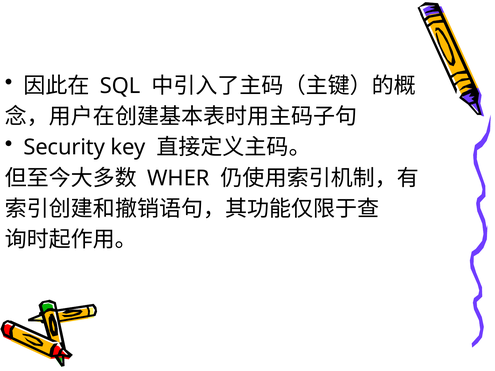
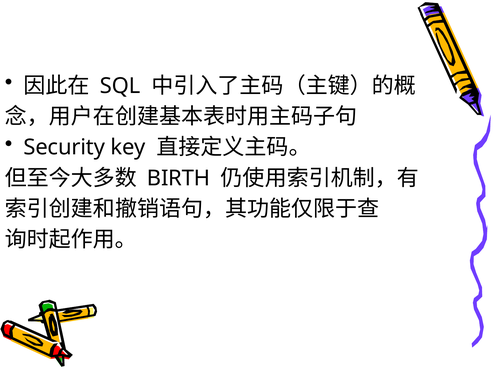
WHER: WHER -> BIRTH (178, 178)
